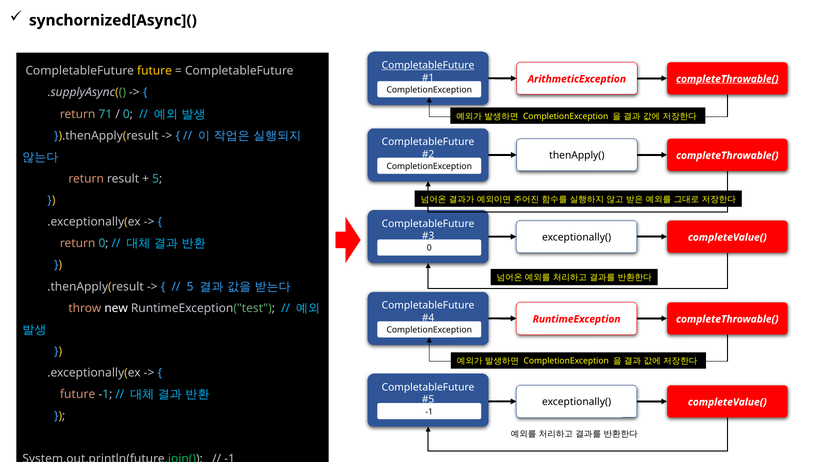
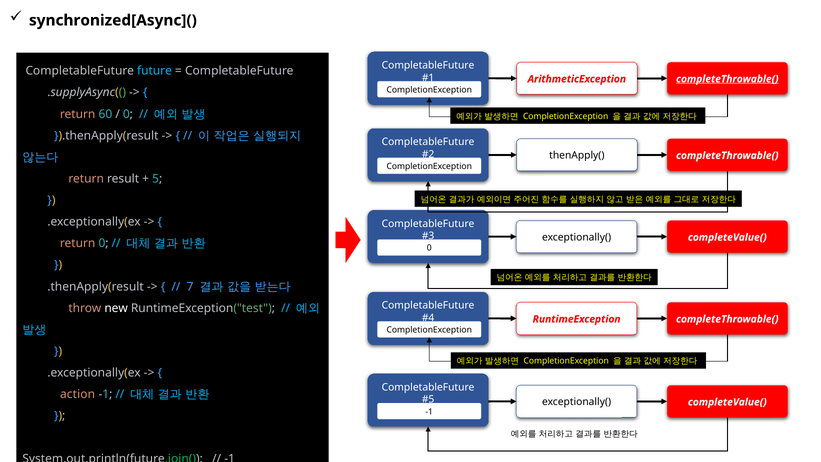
synchornized[Async](: synchornized[Async]( -> synchronized[Async]( (113, 20)
CompletableFuture underline: present -> none (428, 65)
future colour: yellow -> light blue (154, 71)
71: 71 -> 60 (105, 114)
5: 5 -> 7 (190, 286)
future: future -> action (78, 394)
